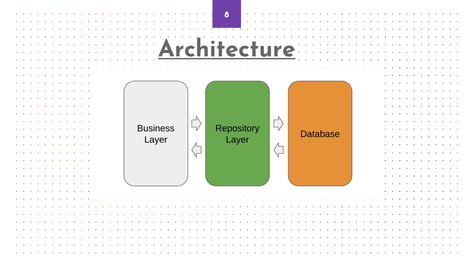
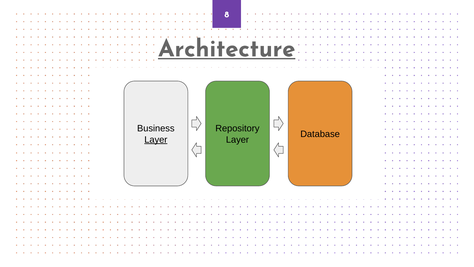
Layer underline: none -> present (156, 139)
